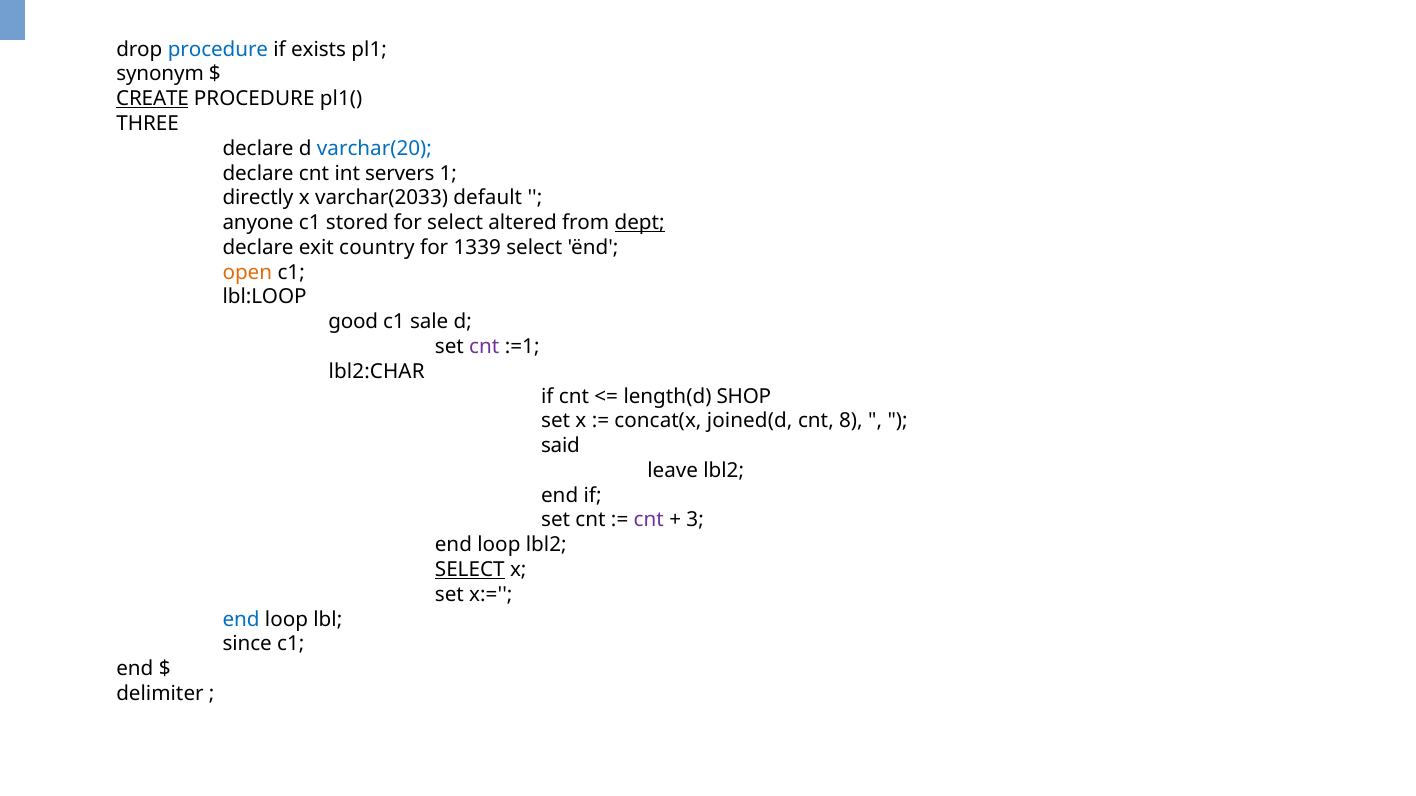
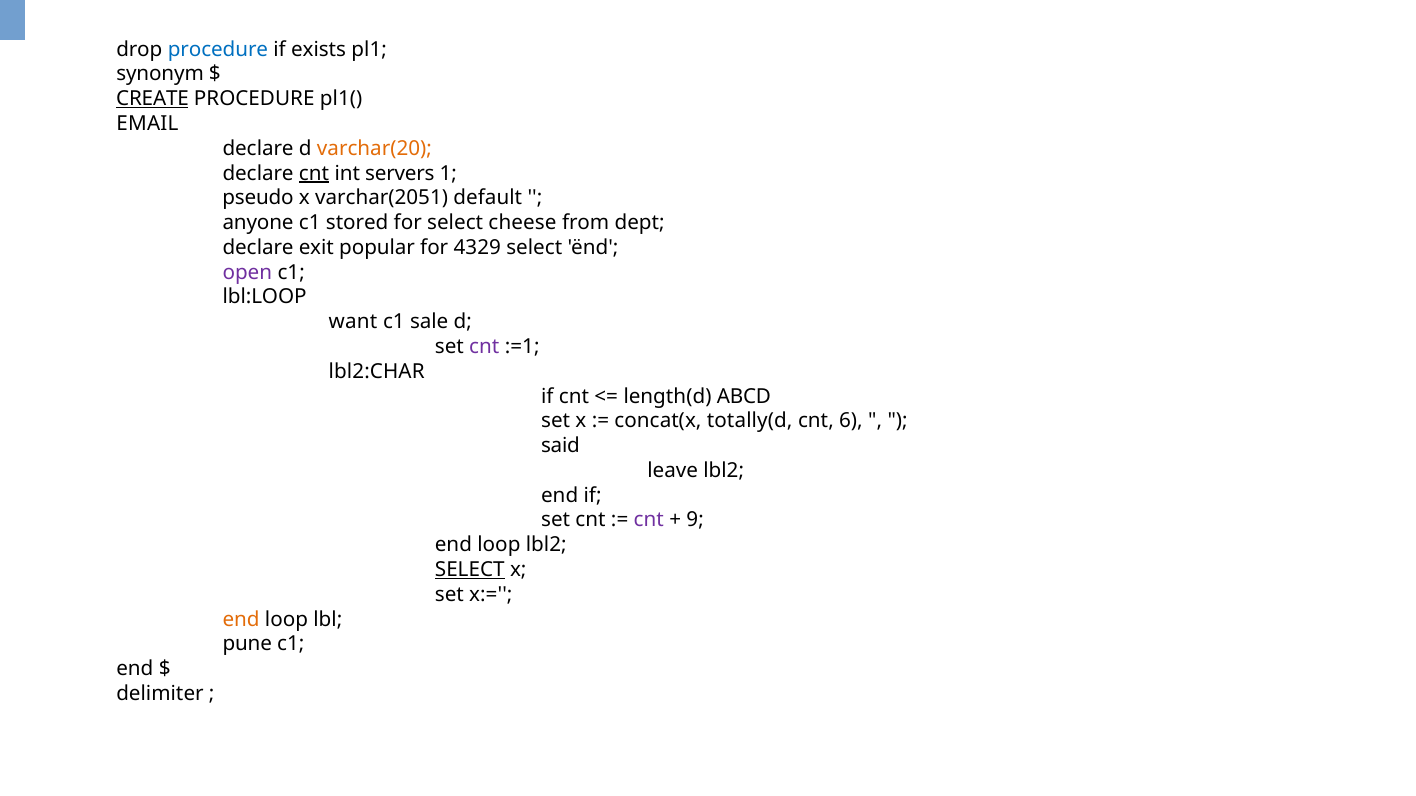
THREE: THREE -> EMAIL (147, 124)
varchar(20 colour: blue -> orange (374, 149)
cnt underline: none -> present (314, 173)
directly: directly -> pseudo (258, 198)
varchar(2033: varchar(2033 -> varchar(2051 (382, 198)
altered: altered -> cheese (523, 223)
dept underline: present -> none (640, 223)
country: country -> popular (377, 248)
1339: 1339 -> 4329 (477, 248)
open colour: orange -> purple (247, 272)
good: good -> want (353, 322)
SHOP: SHOP -> ABCD (744, 396)
joined(d: joined(d -> totally(d (750, 421)
8: 8 -> 6 (851, 421)
3: 3 -> 9 (695, 520)
end colour: blue -> orange (241, 620)
since: since -> pune (247, 644)
